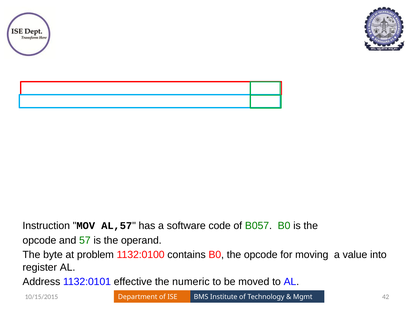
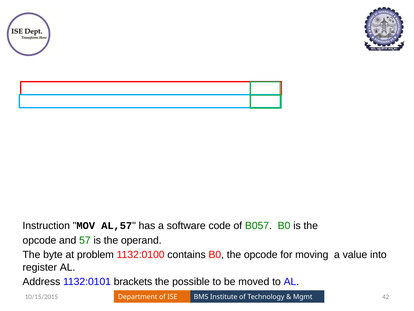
effective: effective -> brackets (133, 281)
numeric: numeric -> possible (191, 281)
